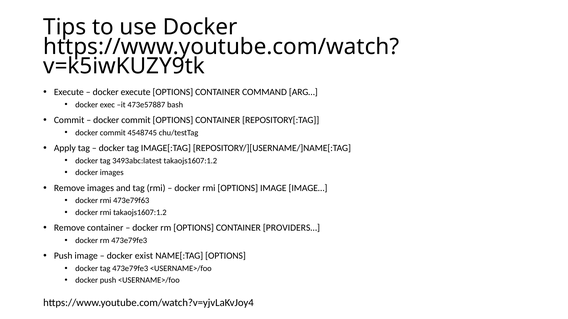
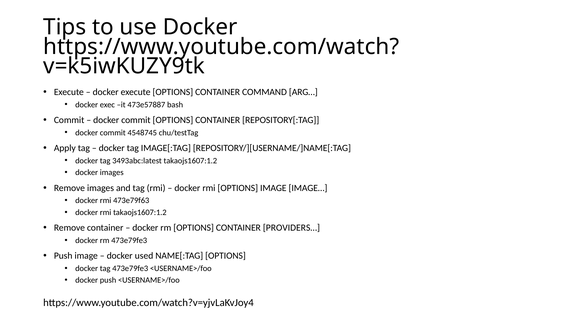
exist: exist -> used (144, 256)
